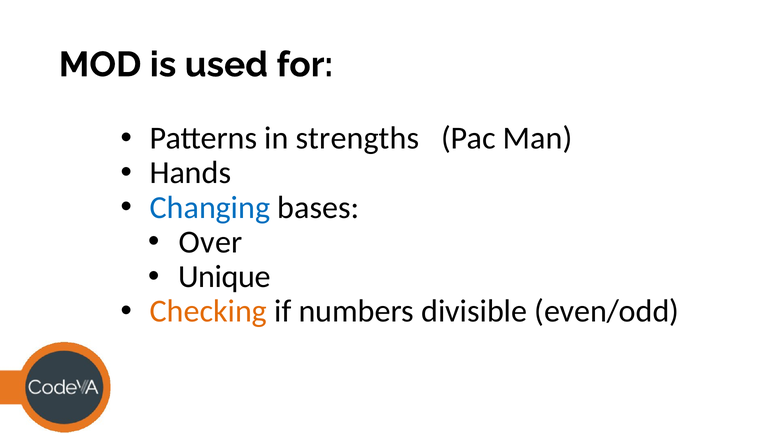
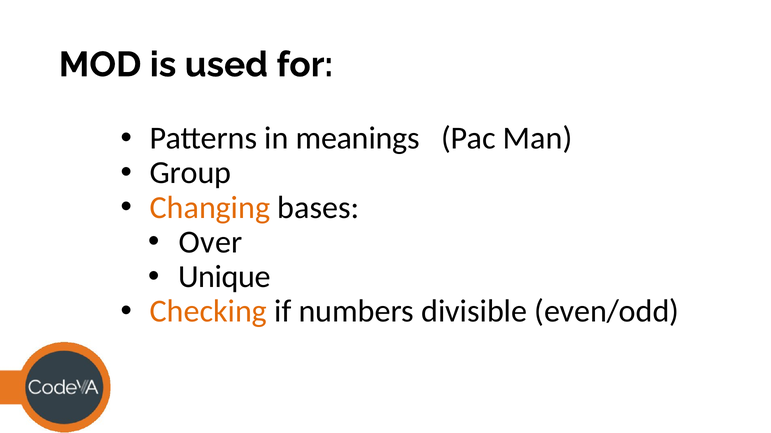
strengths: strengths -> meanings (358, 138)
Hands: Hands -> Group (190, 173)
Changing colour: blue -> orange (210, 208)
